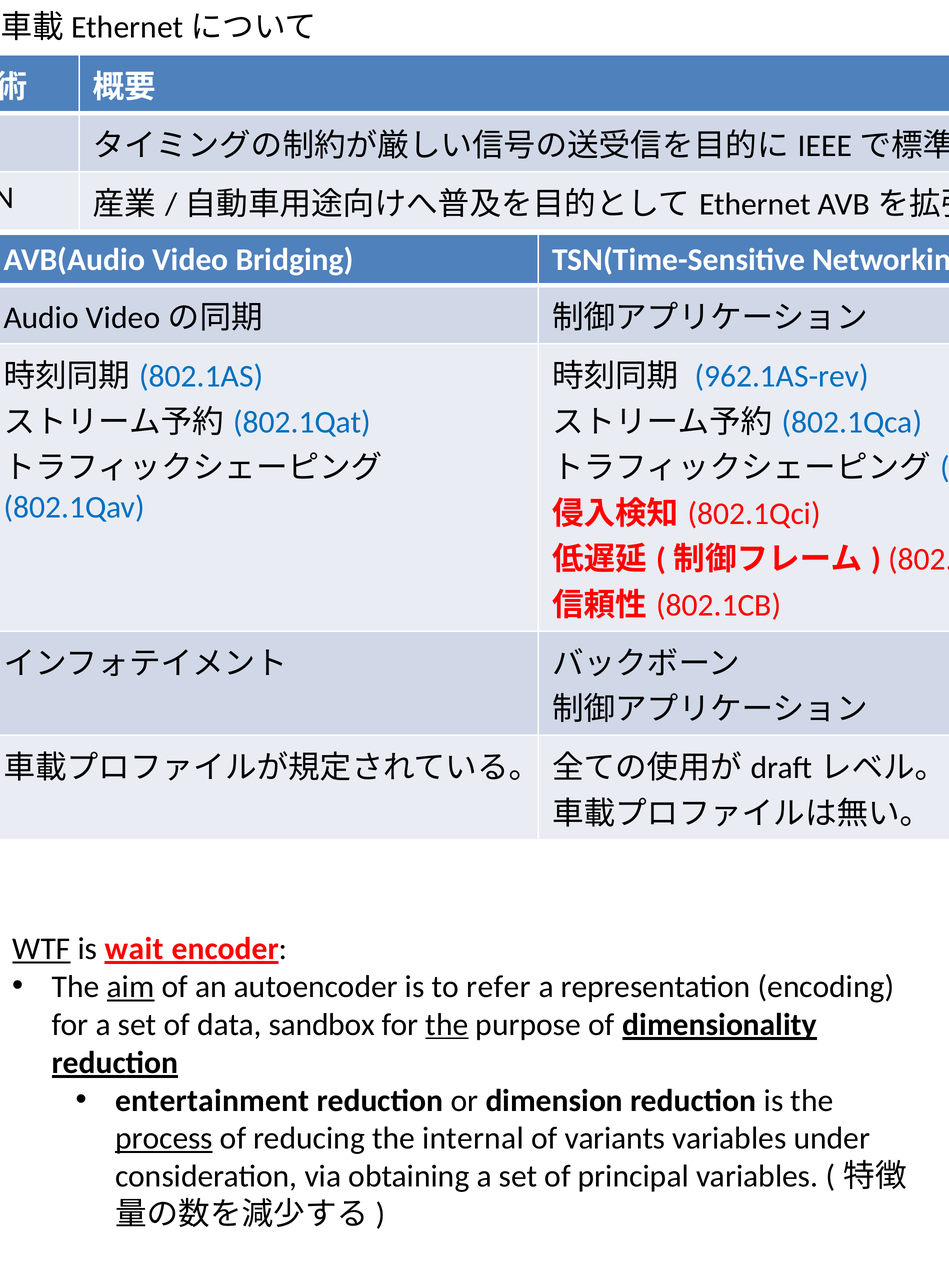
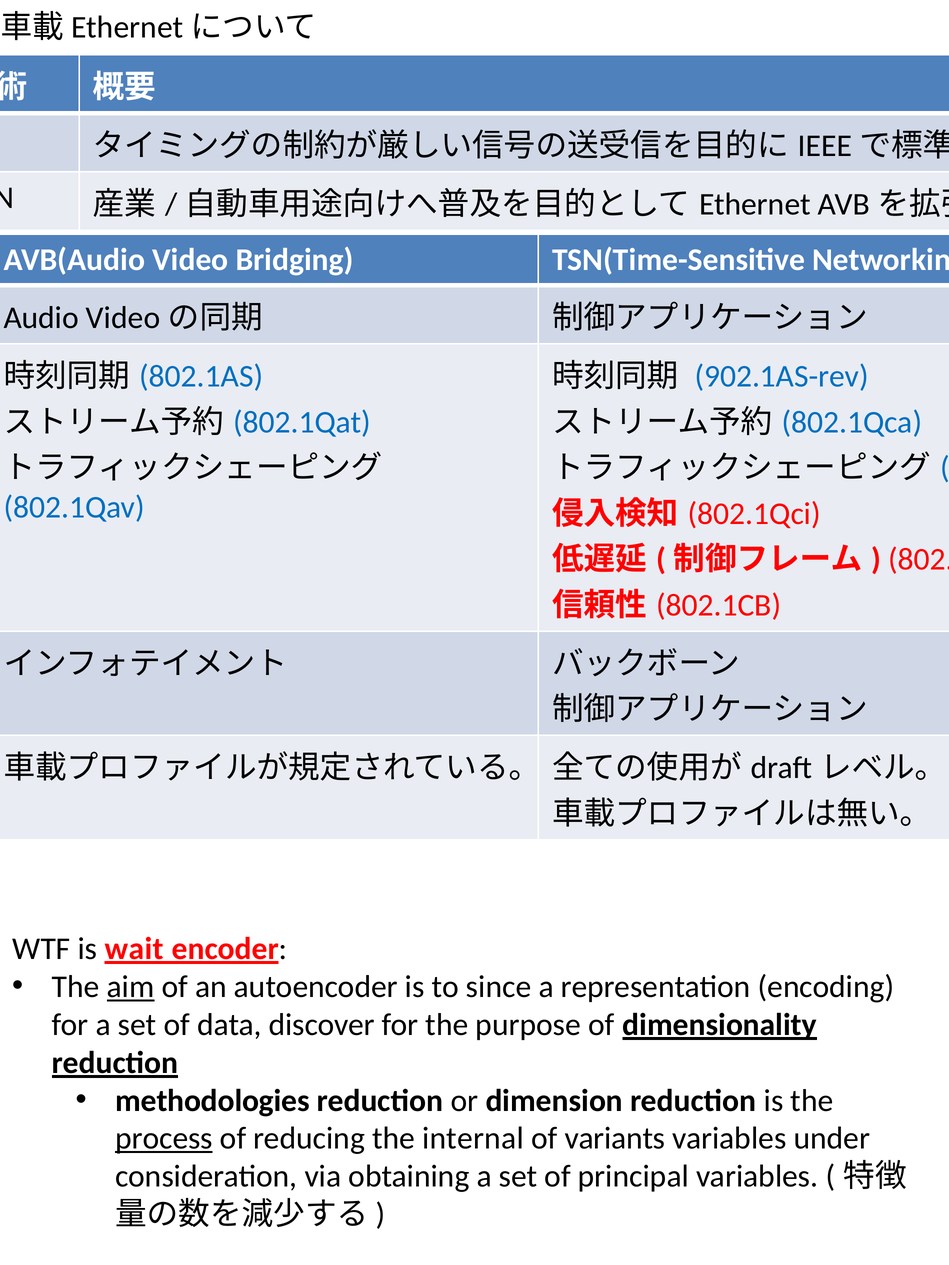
962.1AS-rev: 962.1AS-rev -> 902.1AS-rev (782, 376)
WTF underline: present -> none (41, 949)
refer: refer -> since (499, 987)
sandbox: sandbox -> discover (322, 1025)
the underline: present -> none (447, 1025)
entertainment: entertainment -> methodologies (212, 1101)
